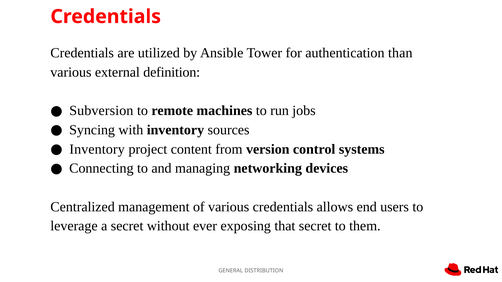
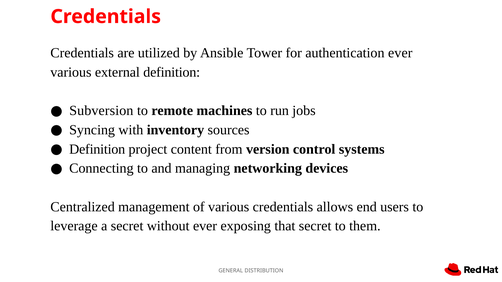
authentication than: than -> ever (400, 53)
Inventory: Inventory -> Definition (97, 149)
